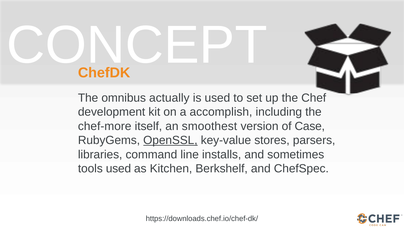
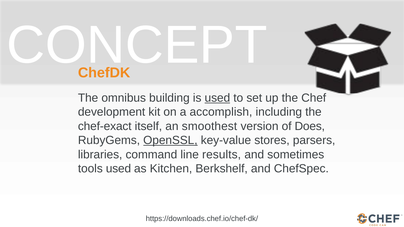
actually: actually -> building (169, 98)
used underline: none -> present (217, 98)
chef-more: chef-more -> chef-exact (105, 126)
Case: Case -> Does (310, 126)
installs: installs -> results (222, 155)
